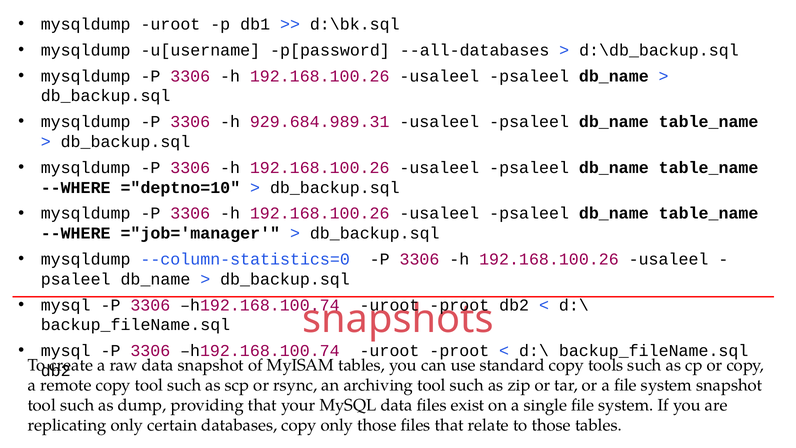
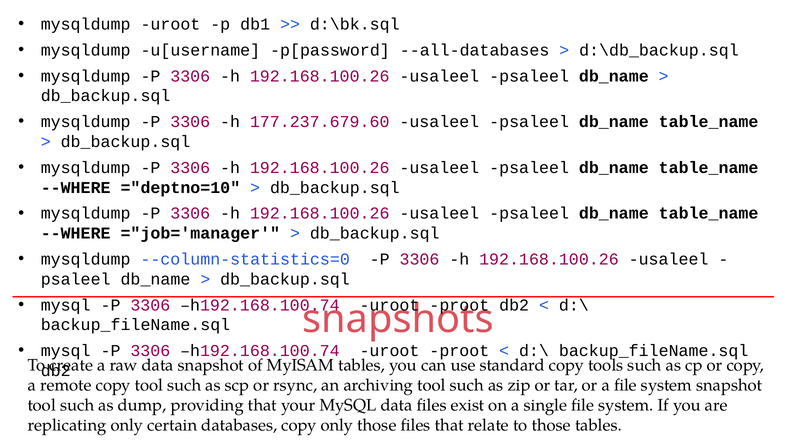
929.684.989.31: 929.684.989.31 -> 177.237.679.60 (320, 122)
